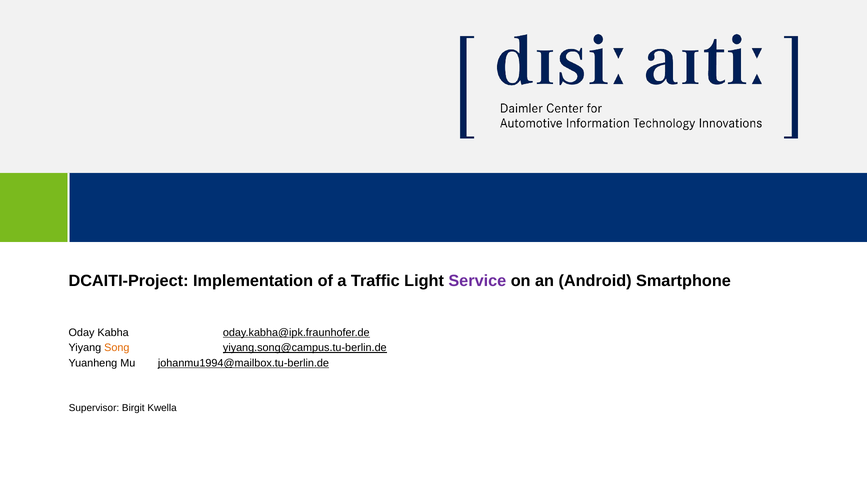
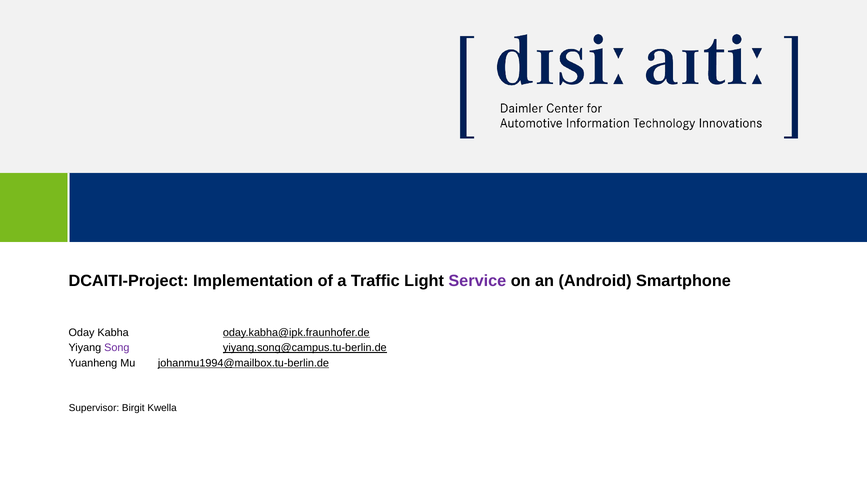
Song colour: orange -> purple (117, 348)
